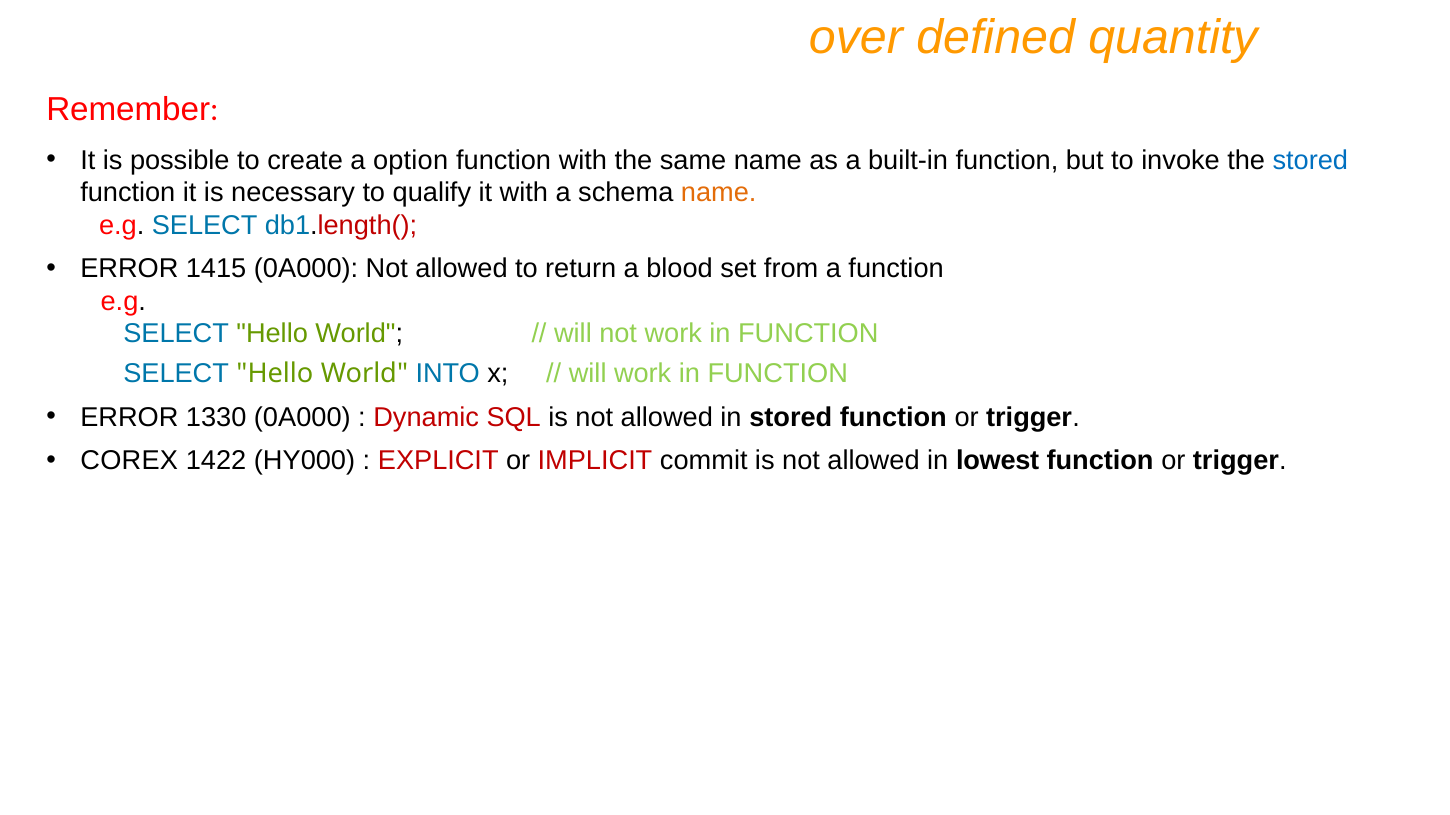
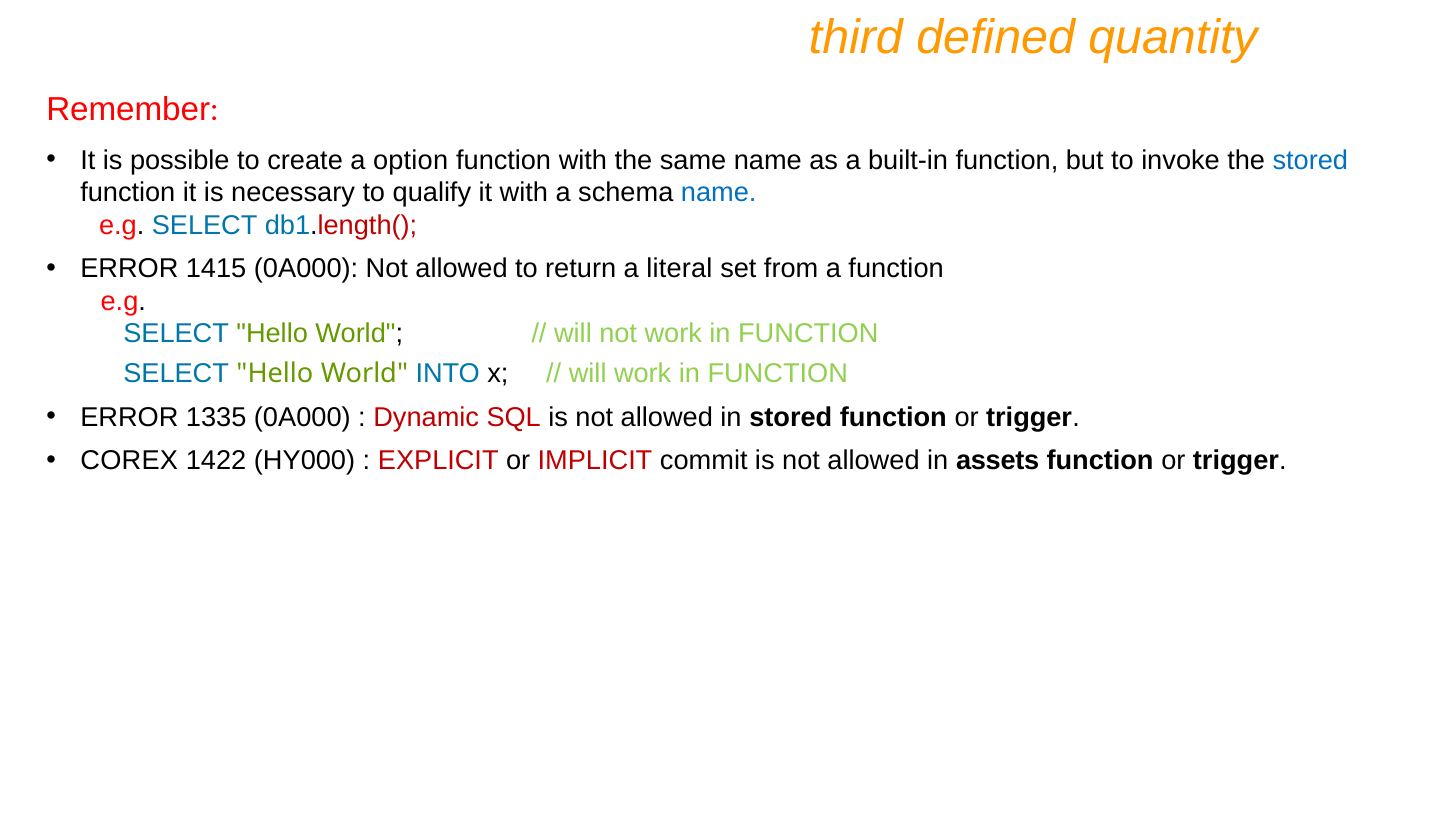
over: over -> third (856, 38)
name colour: orange -> blue (719, 193)
blood: blood -> literal (679, 269)
1330: 1330 -> 1335 (216, 418)
lowest: lowest -> assets (998, 461)
